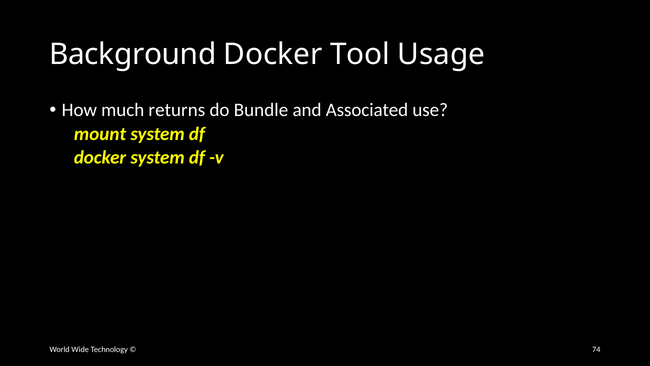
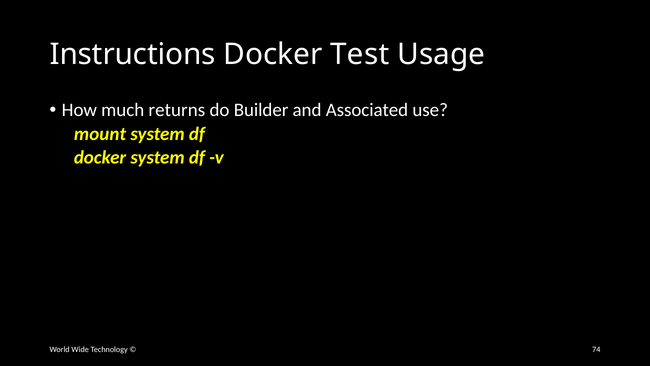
Background: Background -> Instructions (133, 55)
Tool: Tool -> Test (360, 55)
Bundle: Bundle -> Builder (261, 110)
